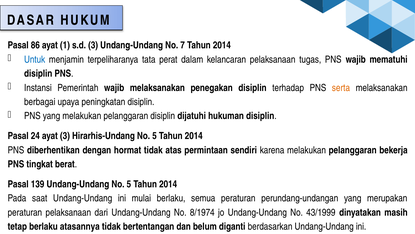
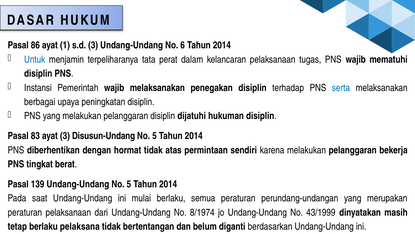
7: 7 -> 6 (183, 45)
serta colour: orange -> blue (341, 88)
24: 24 -> 83 (35, 136)
Hirarhis-Undang: Hirarhis-Undang -> Disusun-Undang (104, 136)
atasannya: atasannya -> pelaksana (80, 226)
